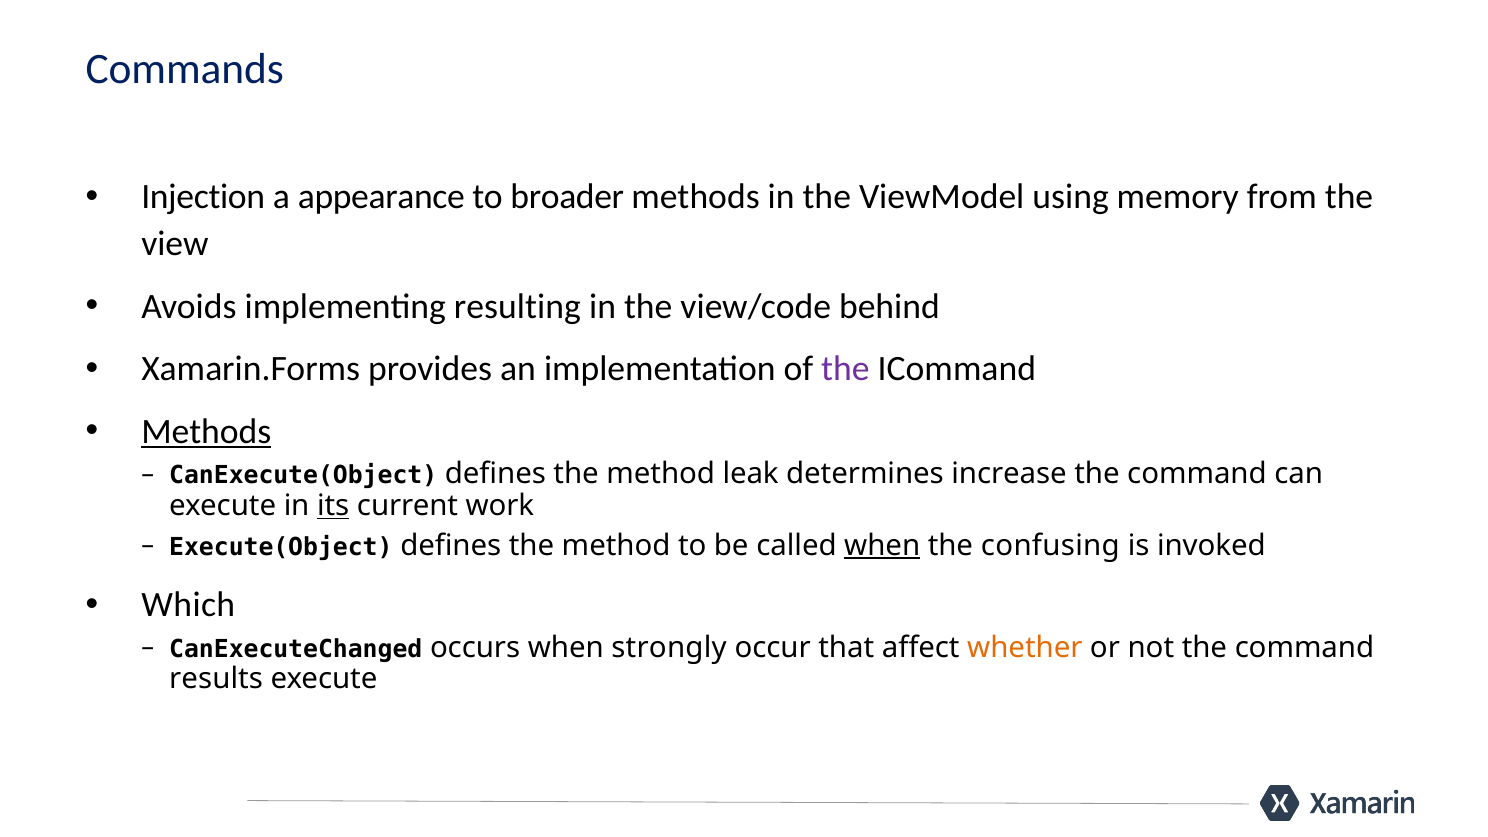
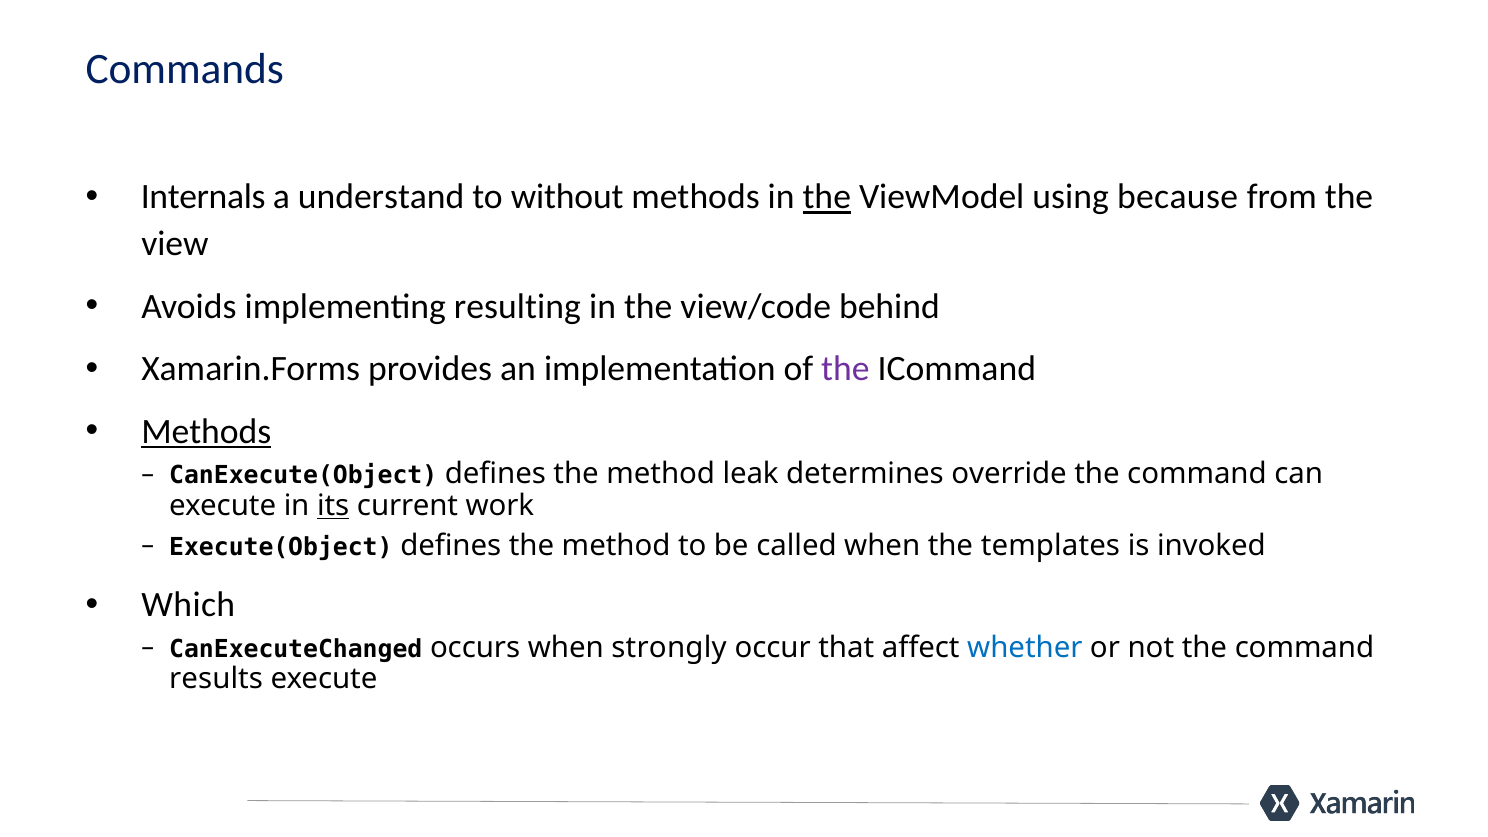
Injection: Injection -> Internals (203, 197)
appearance: appearance -> understand (381, 197)
broader: broader -> without (567, 197)
the underline: none -> present (827, 197)
memory: memory -> because (1178, 197)
increase: increase -> override (1009, 474)
when underline: present -> none (882, 545)
confusing: confusing -> templates (1050, 545)
whether colour: orange -> blue (1025, 647)
